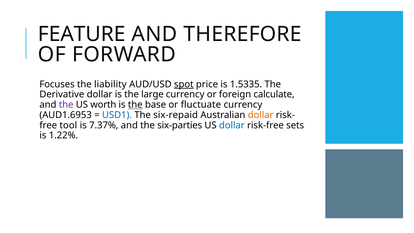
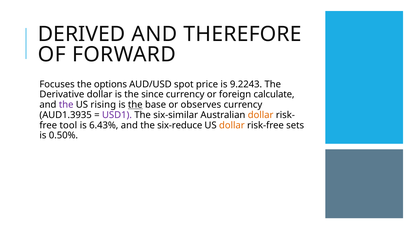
FEATURE: FEATURE -> DERIVED (82, 34)
liability: liability -> options (110, 84)
spot underline: present -> none (184, 84)
1.5335: 1.5335 -> 9.2243 (246, 84)
large: large -> since (152, 94)
worth: worth -> rising (103, 105)
fluctuate: fluctuate -> observes (201, 105)
AUD1.6953: AUD1.6953 -> AUD1.3935 (66, 115)
USD1 colour: blue -> purple (117, 115)
six-repaid: six-repaid -> six-similar (176, 115)
7.37%: 7.37% -> 6.43% (104, 125)
six-parties: six-parties -> six-reduce (180, 125)
dollar colour: blue -> orange (232, 125)
1.22%: 1.22% -> 0.50% (63, 135)
